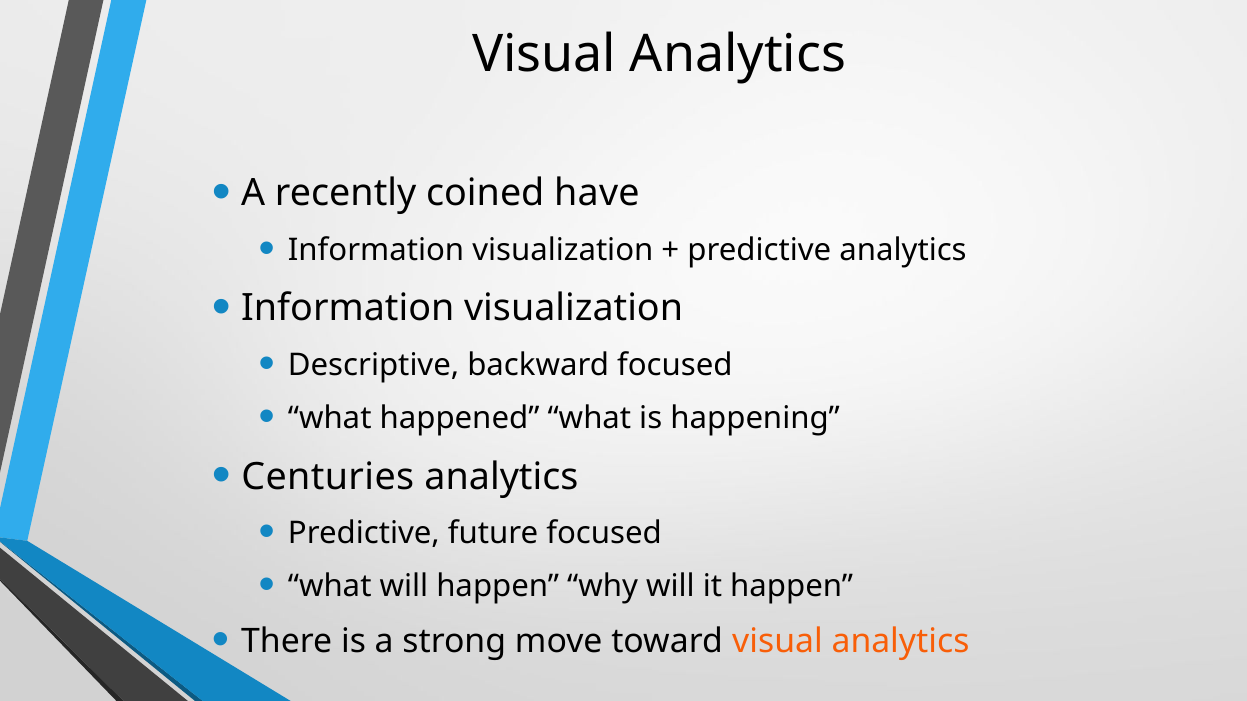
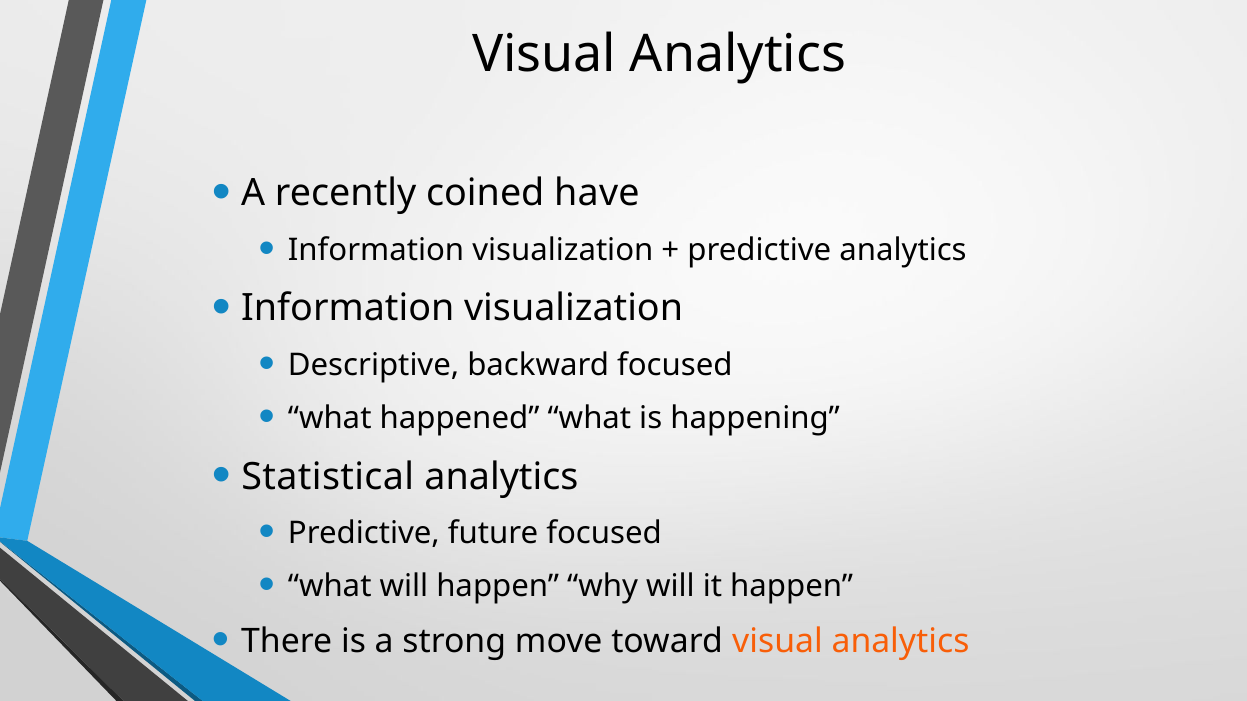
Centuries: Centuries -> Statistical (328, 477)
